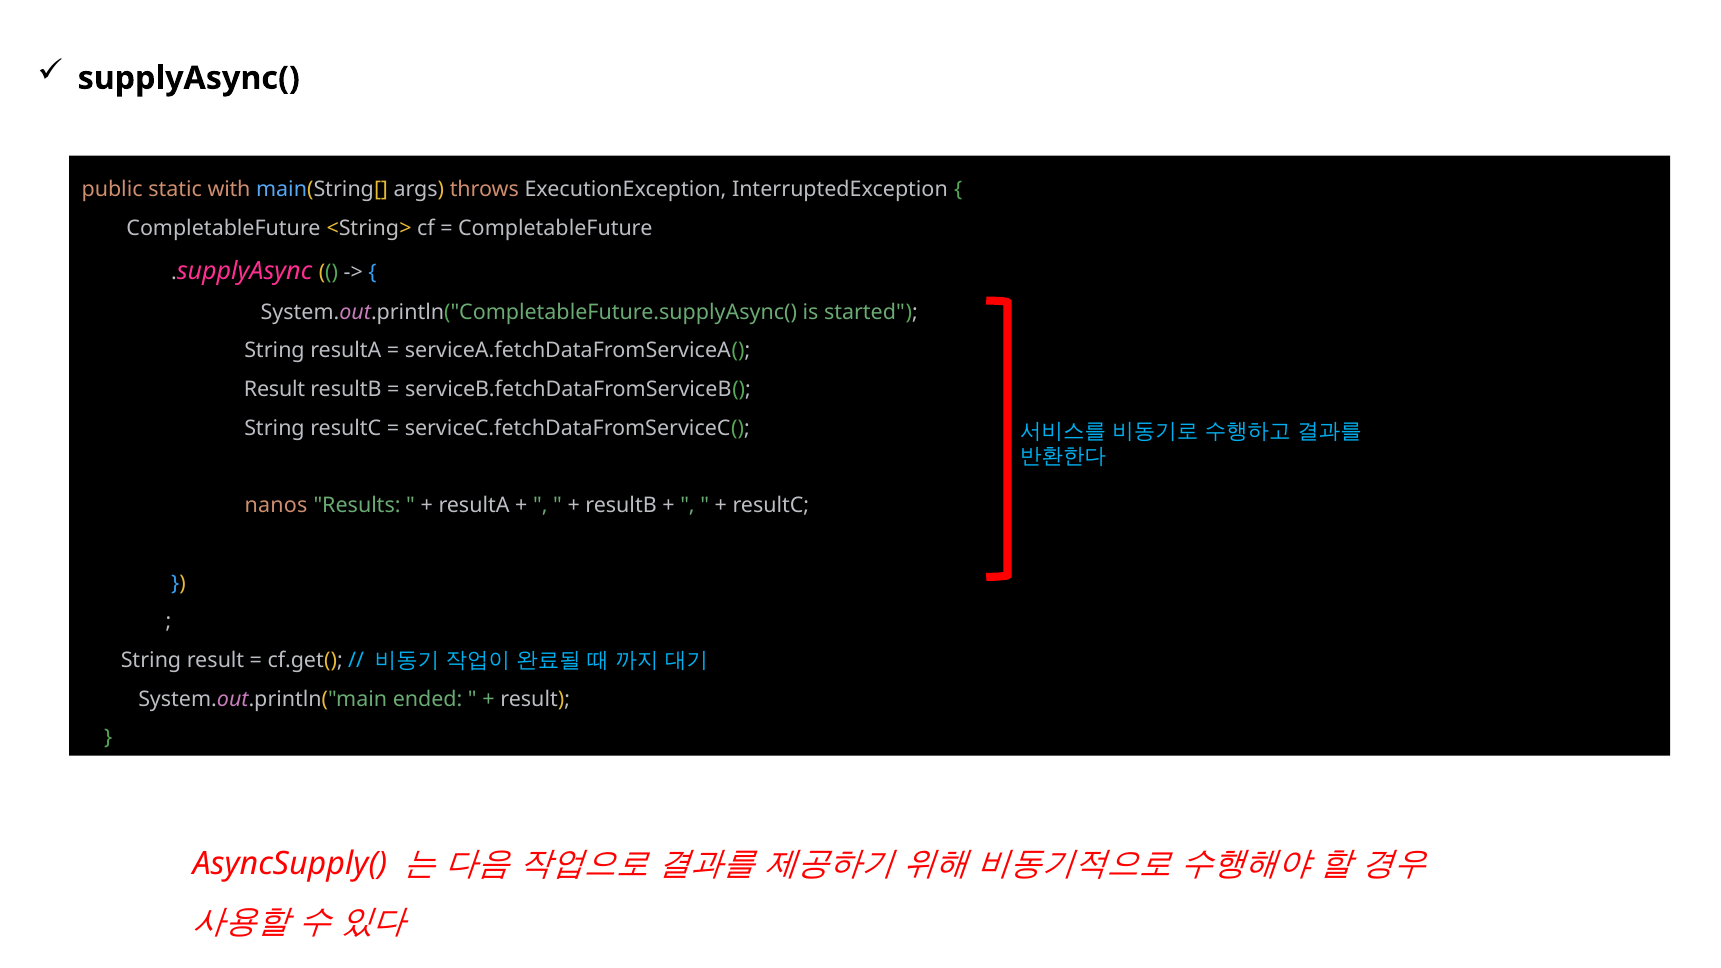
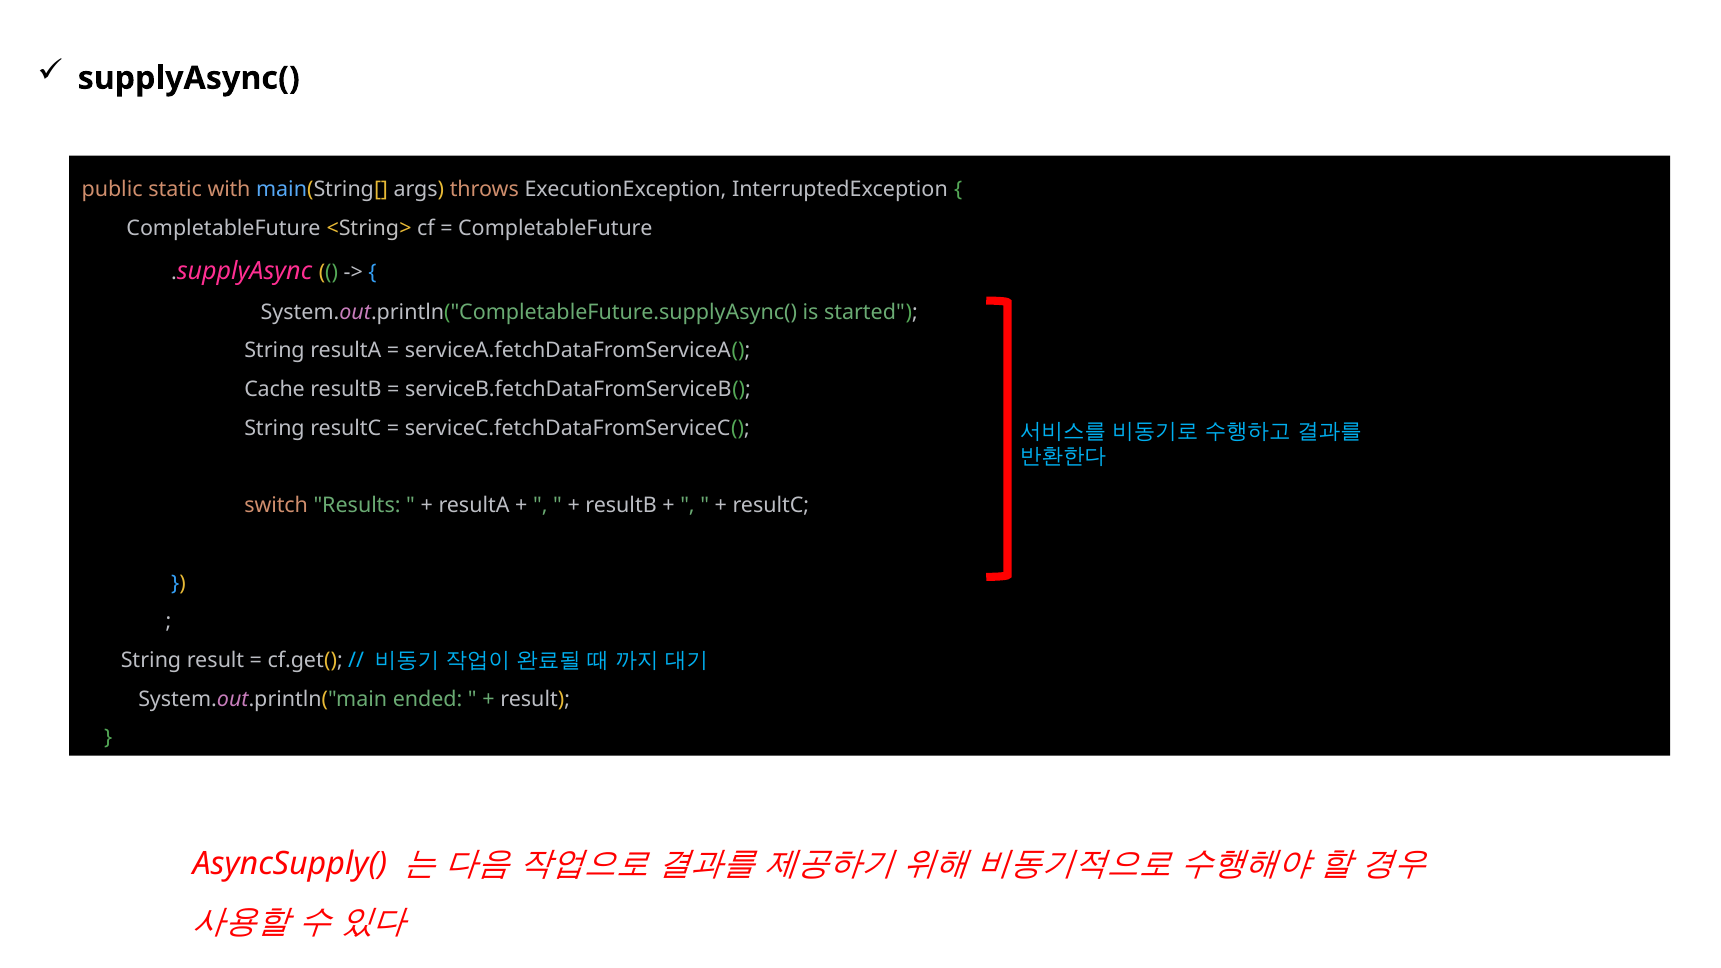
Result: Result -> Cache (275, 389)
nanos: nanos -> switch (276, 506)
